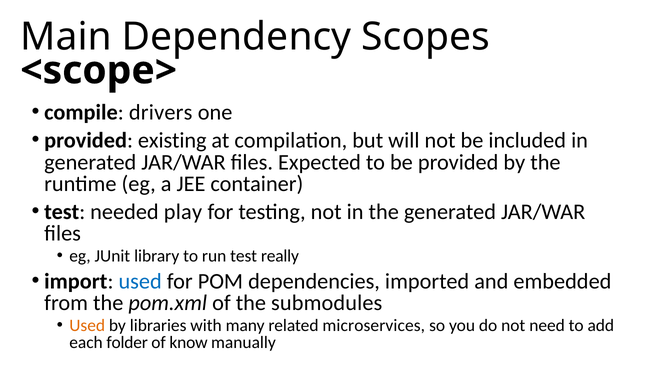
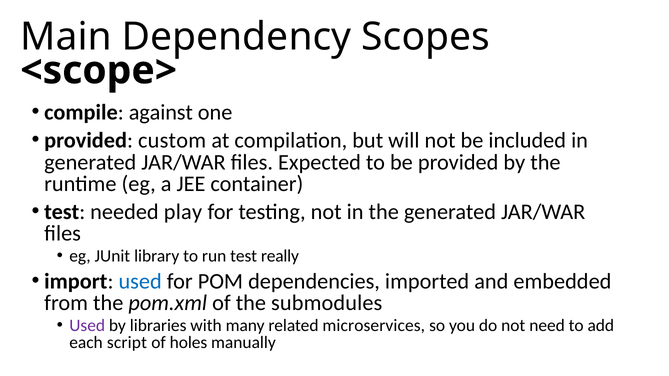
drivers: drivers -> against (161, 113)
existing: existing -> custom (172, 141)
Used colour: orange -> purple (87, 326)
folder: folder -> script (127, 343)
know: know -> holes (188, 343)
